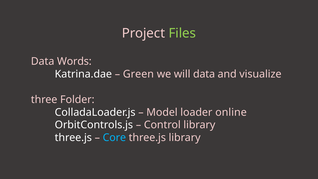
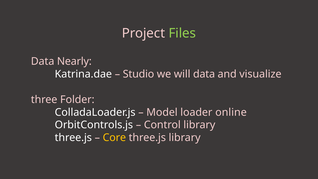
Words: Words -> Nearly (74, 61)
Green: Green -> Studio (138, 74)
Core colour: light blue -> yellow (114, 138)
